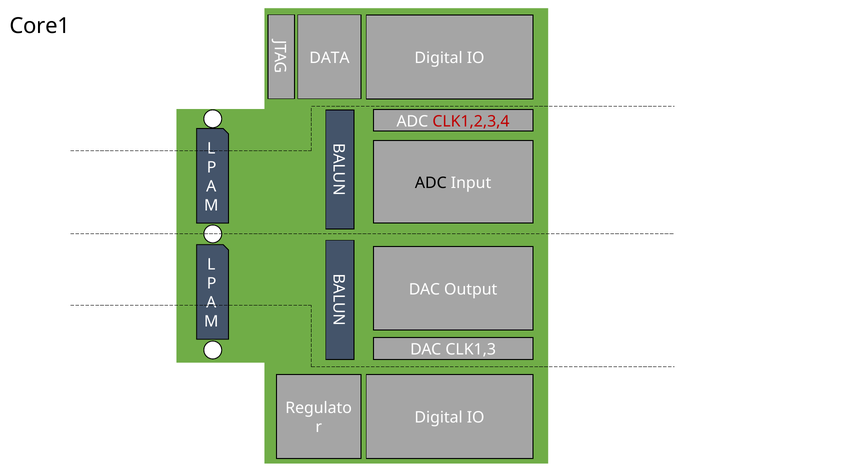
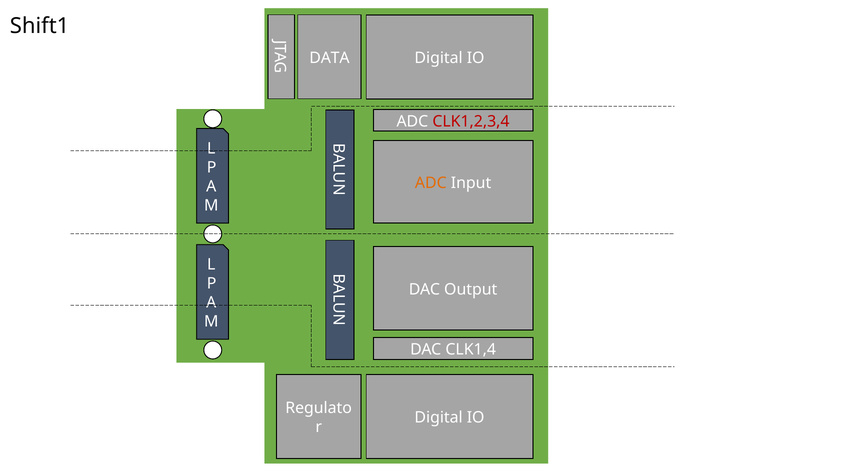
Core1: Core1 -> Shift1 (40, 26)
ADC colour: black -> orange (431, 183)
CLK1,3: CLK1,3 -> CLK1,4 (471, 350)
